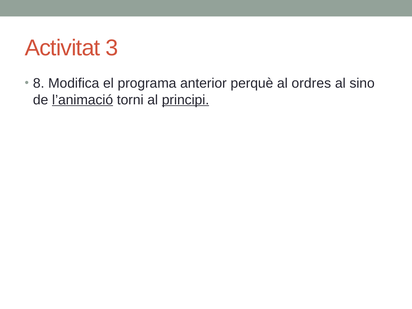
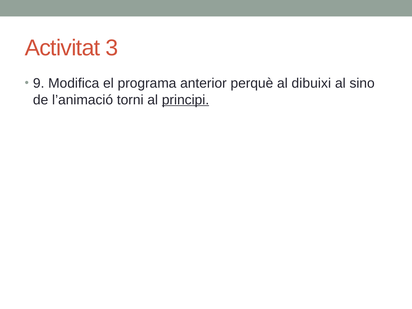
8: 8 -> 9 (39, 83)
ordres: ordres -> dibuixi (311, 83)
l’animació underline: present -> none (83, 100)
